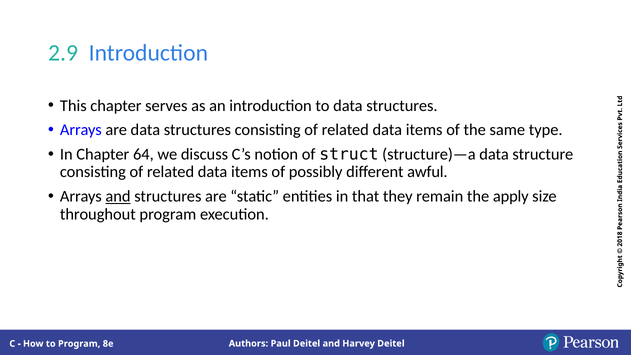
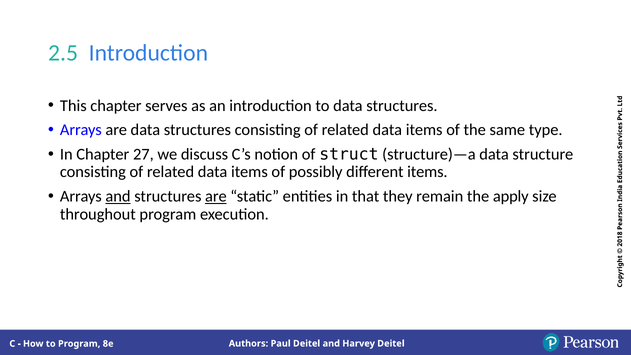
2.9: 2.9 -> 2.5 (63, 53)
64: 64 -> 27 (143, 154)
different awful: awful -> items (427, 172)
are underline: none -> present (216, 196)
